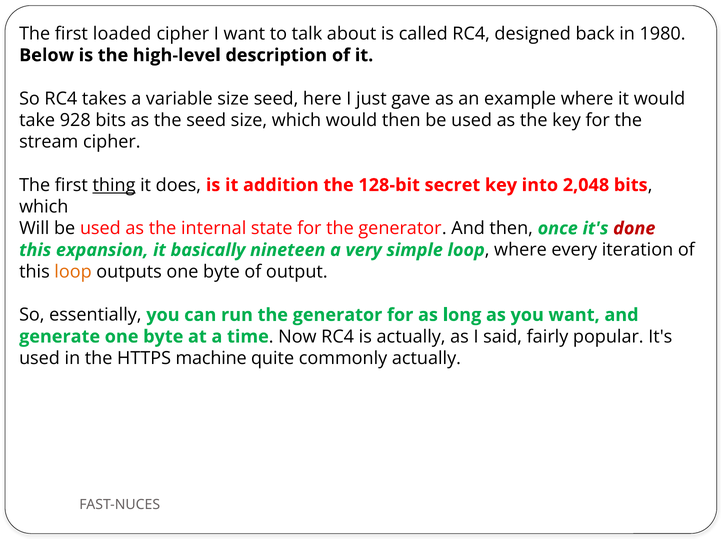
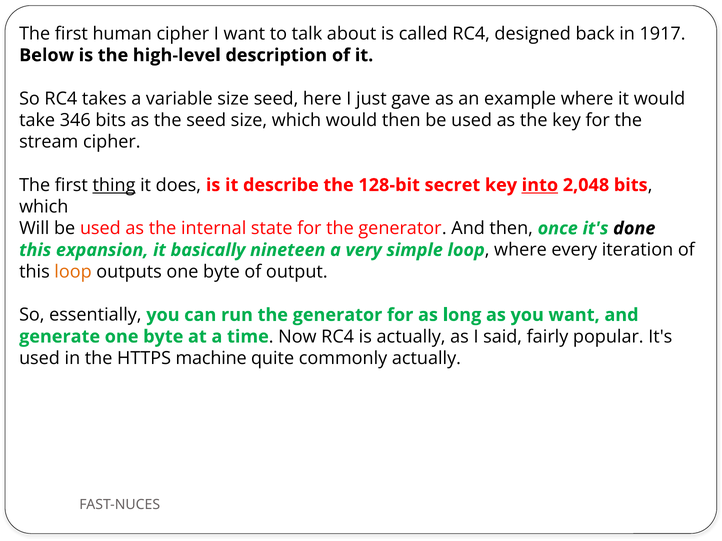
loaded: loaded -> human (122, 34)
1980: 1980 -> 1917 (663, 34)
928: 928 -> 346 (75, 120)
addition: addition -> describe (281, 185)
into underline: none -> present (540, 185)
done colour: red -> black (634, 229)
